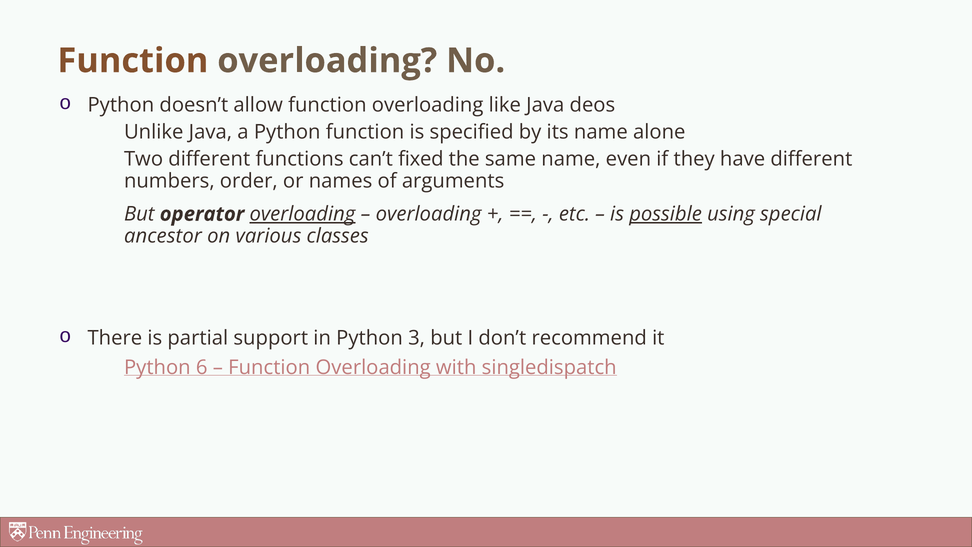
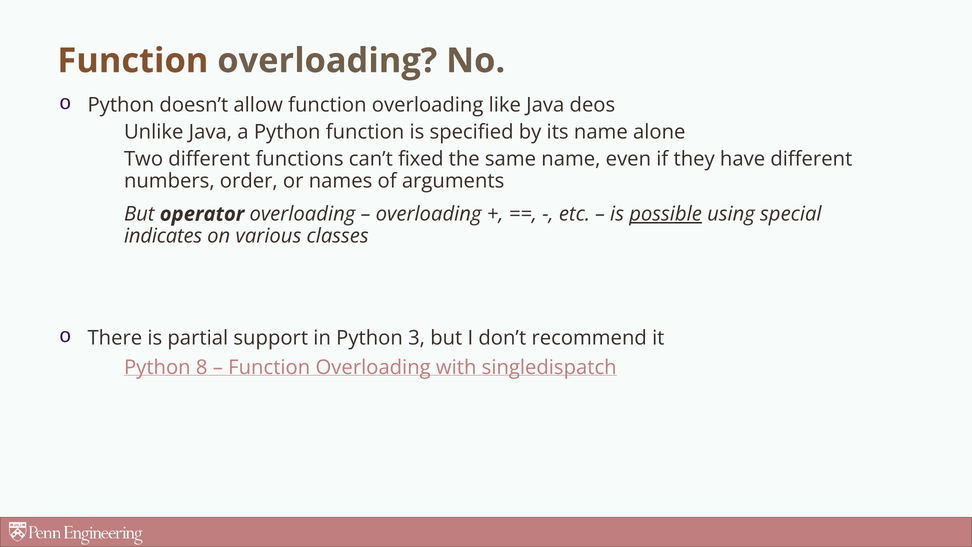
overloading underline: present -> none (302, 214)
ancestor: ancestor -> indicates (163, 236)
6: 6 -> 8 (202, 367)
